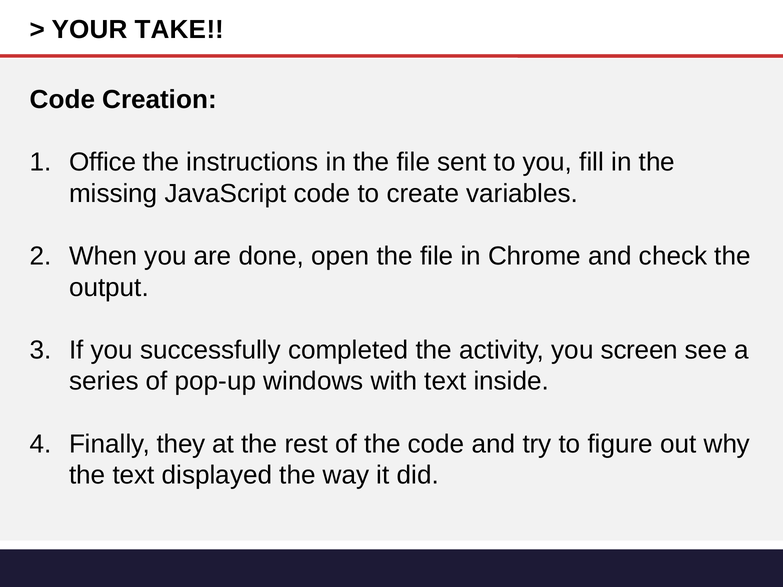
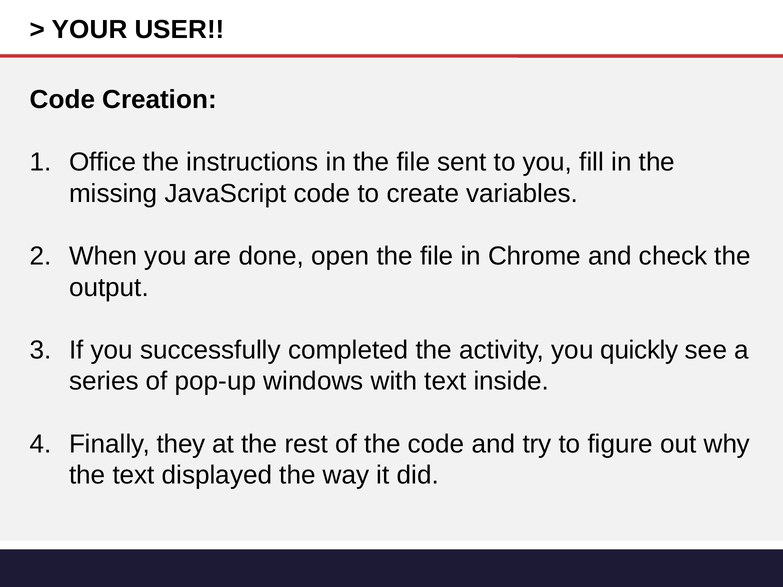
TAKE: TAKE -> USER (179, 30)
screen: screen -> quickly (639, 350)
